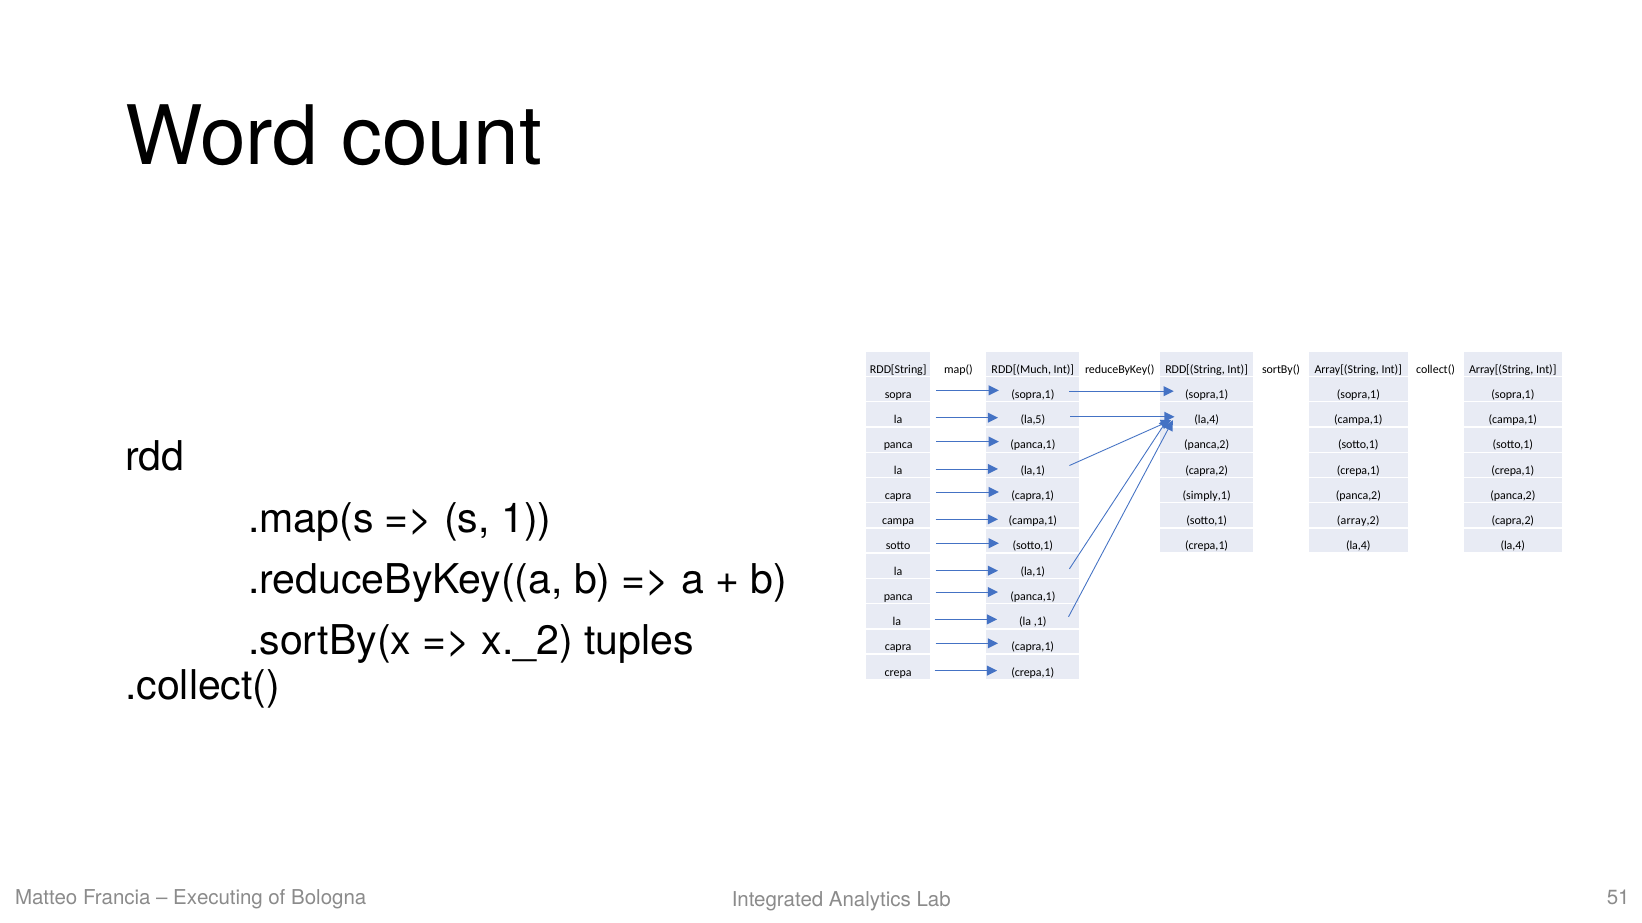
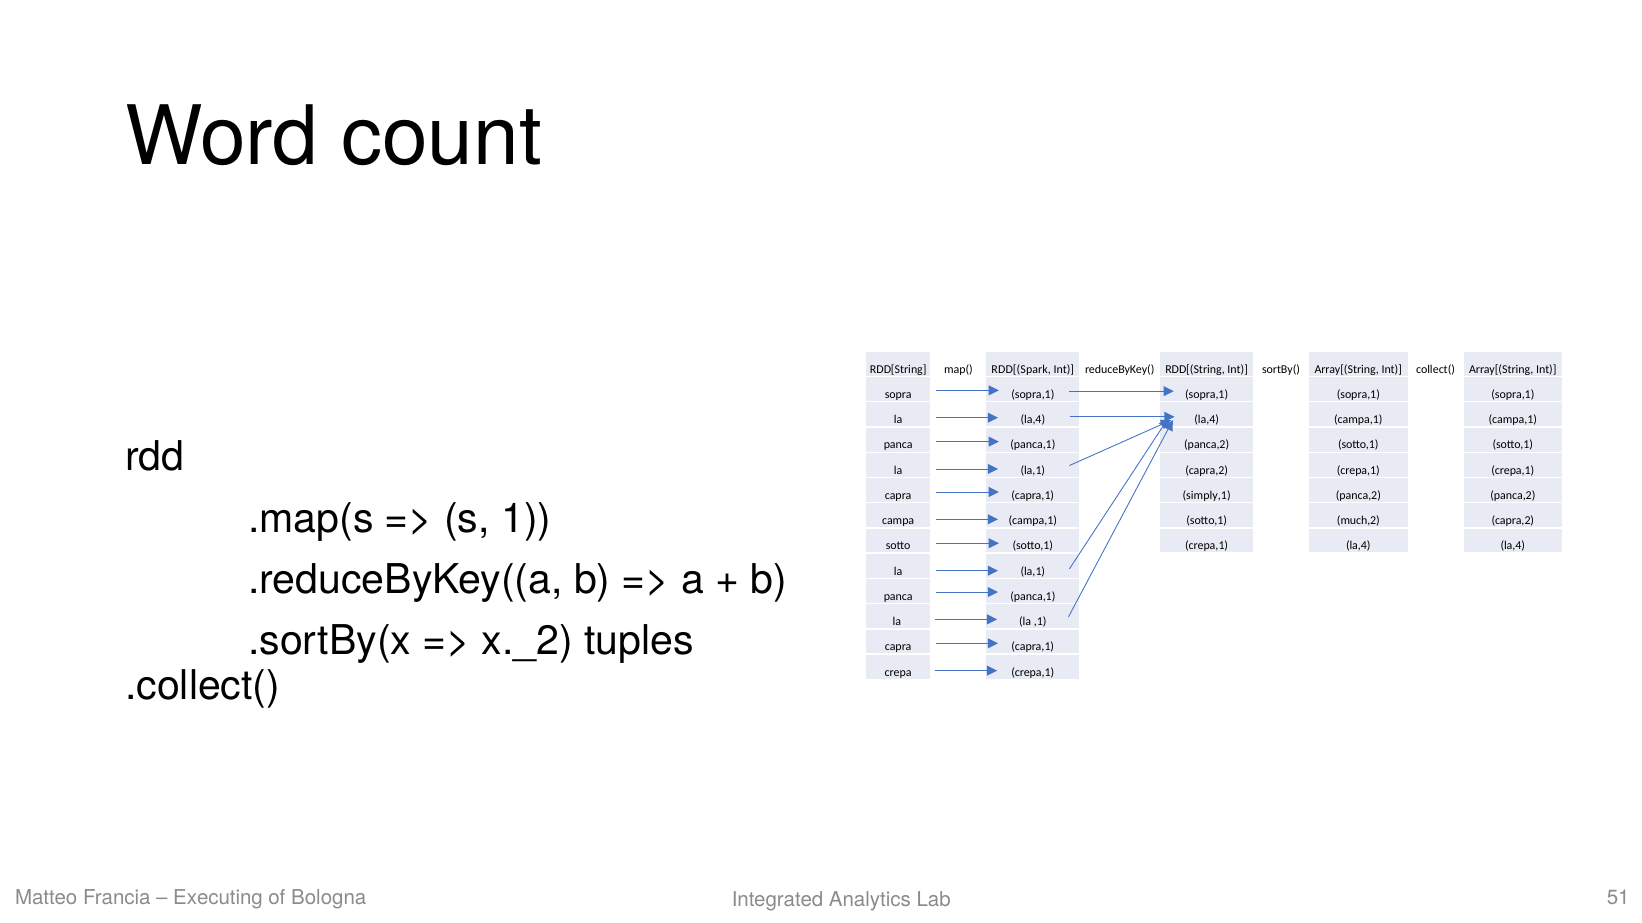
RDD[(Much: RDD[(Much -> RDD[(Spark (1021, 370)
la la,5: la,5 -> la,4 (1033, 420)
array,2: array,2 -> much,2 (1358, 521)
